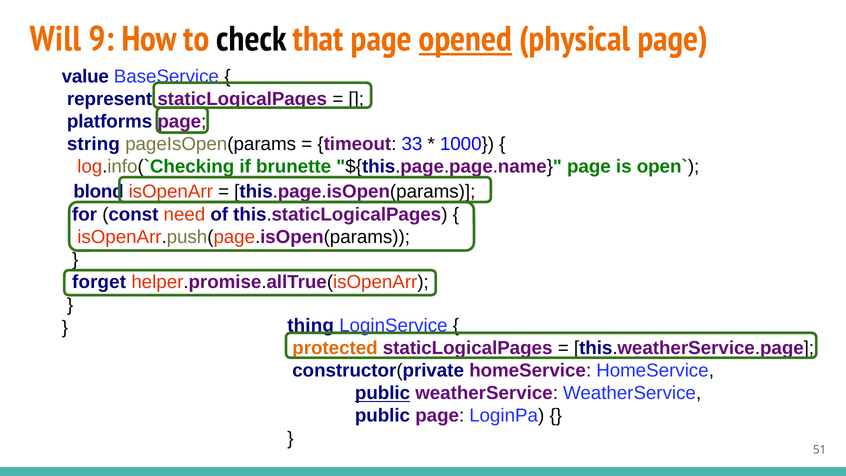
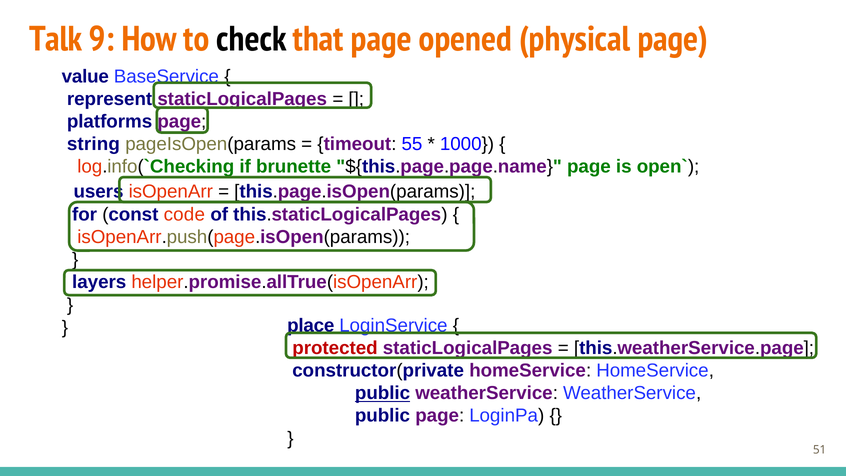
Will: Will -> Talk (56, 39)
opened underline: present -> none (465, 39)
33: 33 -> 55 (412, 144)
blond: blond -> users (98, 192)
need: need -> code (184, 215)
forget: forget -> layers (99, 282)
thing: thing -> place (311, 326)
protected colour: orange -> red (335, 348)
